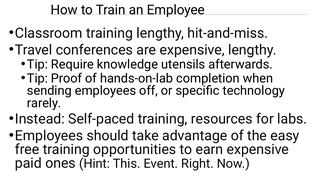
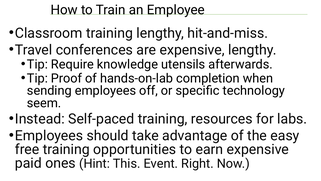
rarely: rarely -> seem (44, 103)
